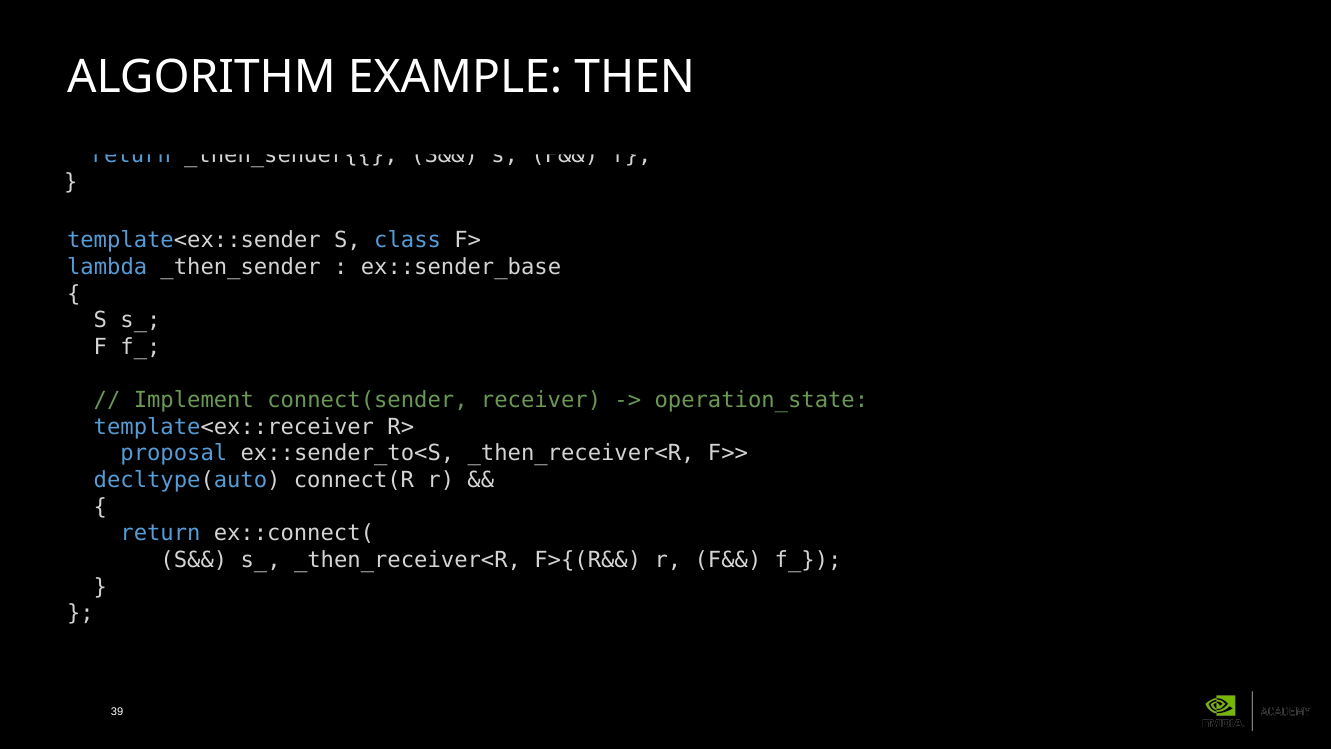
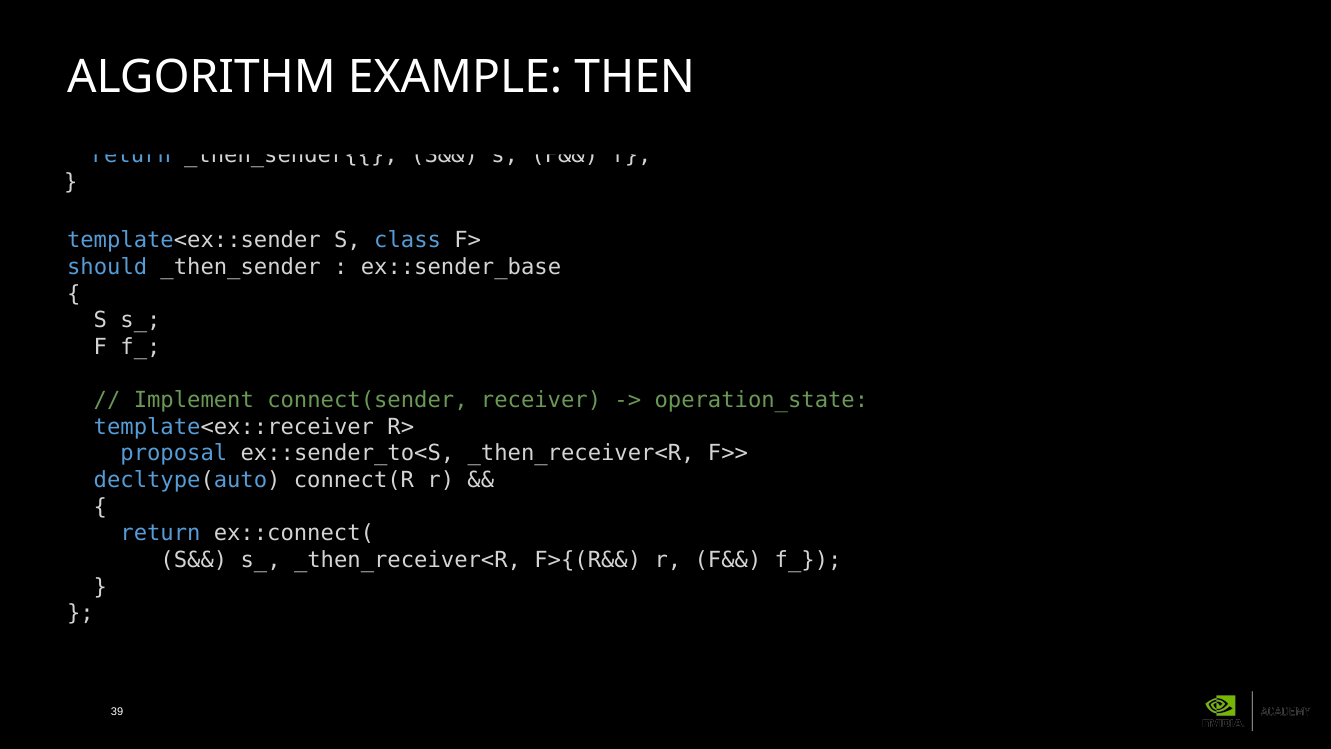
lambda: lambda -> should (107, 267)
